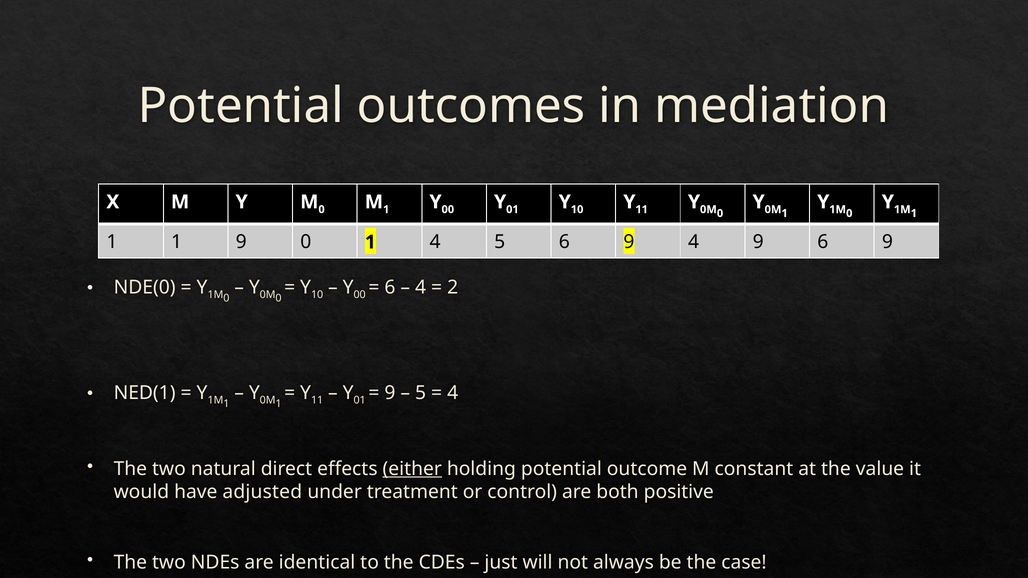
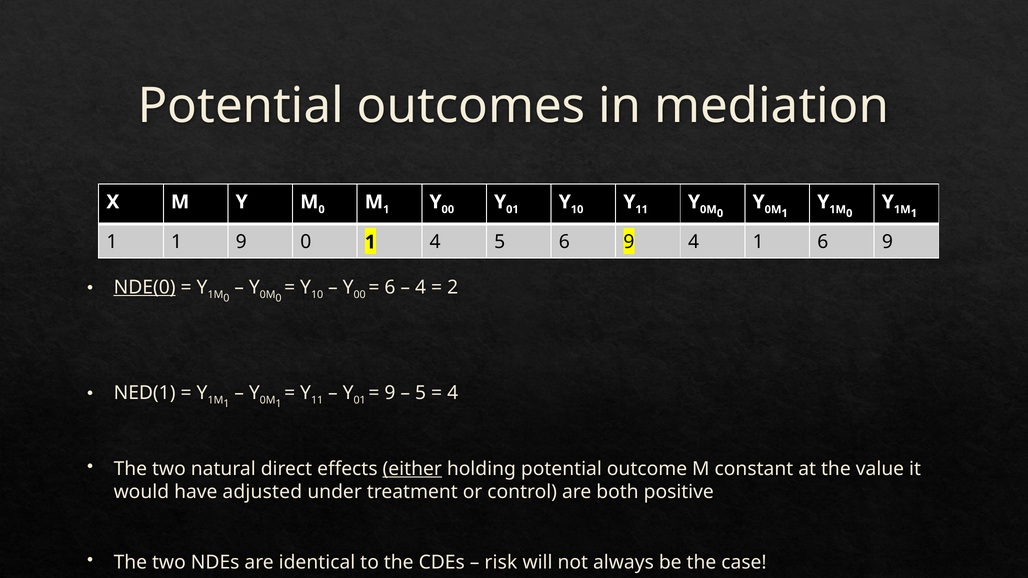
4 9: 9 -> 1 (758, 242)
NDE(0 underline: none -> present (145, 287)
just: just -> risk (501, 562)
